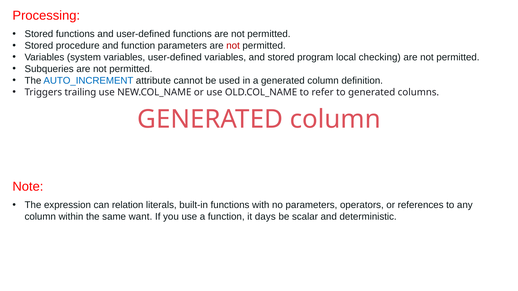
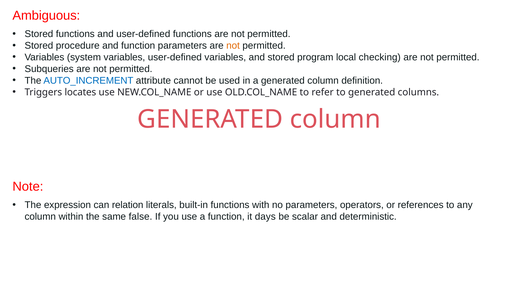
Processing: Processing -> Ambiguous (46, 16)
not colour: red -> orange (233, 46)
trailing: trailing -> locates (80, 92)
want: want -> false (140, 217)
